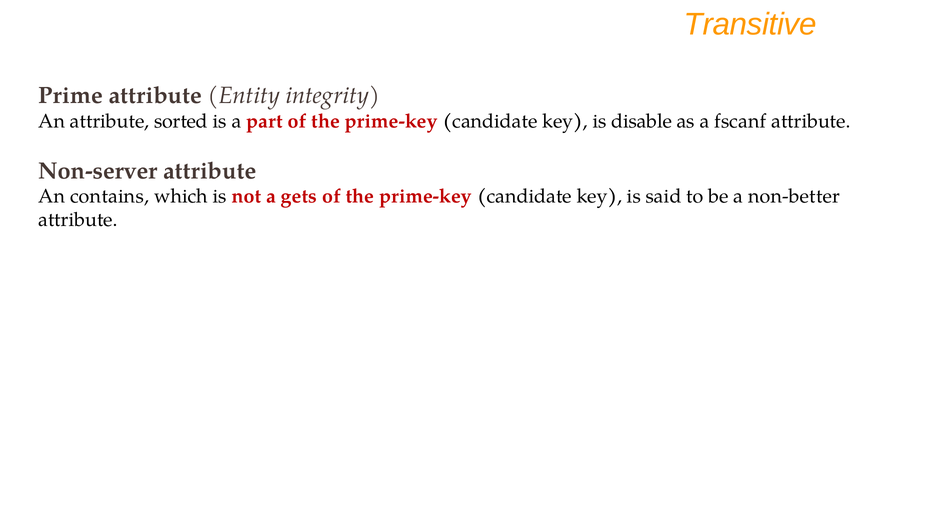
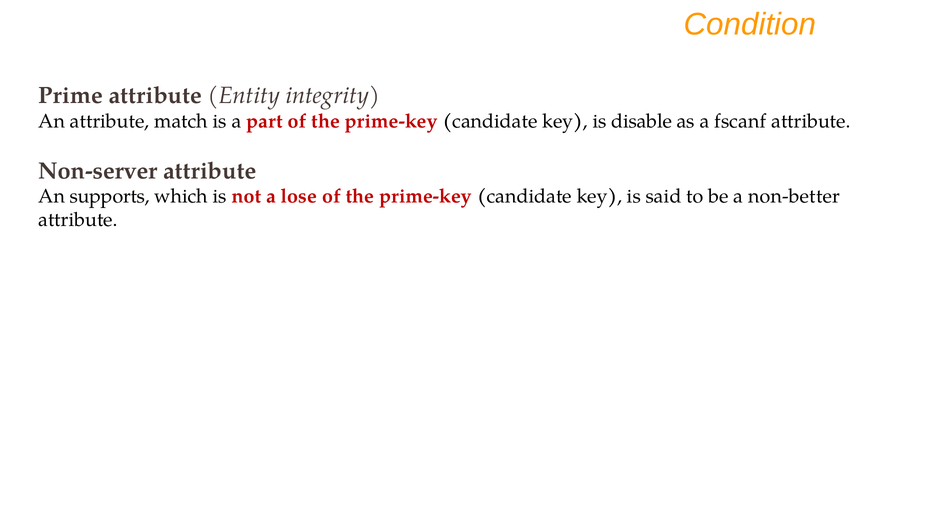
Transitive: Transitive -> Condition (750, 24)
sorted: sorted -> match (181, 121)
contains: contains -> supports (110, 197)
gets: gets -> lose (299, 197)
